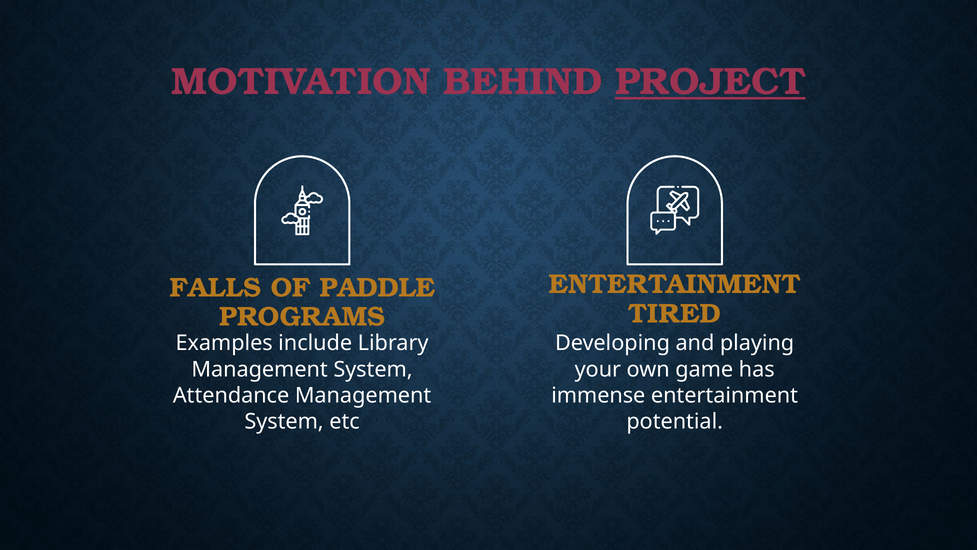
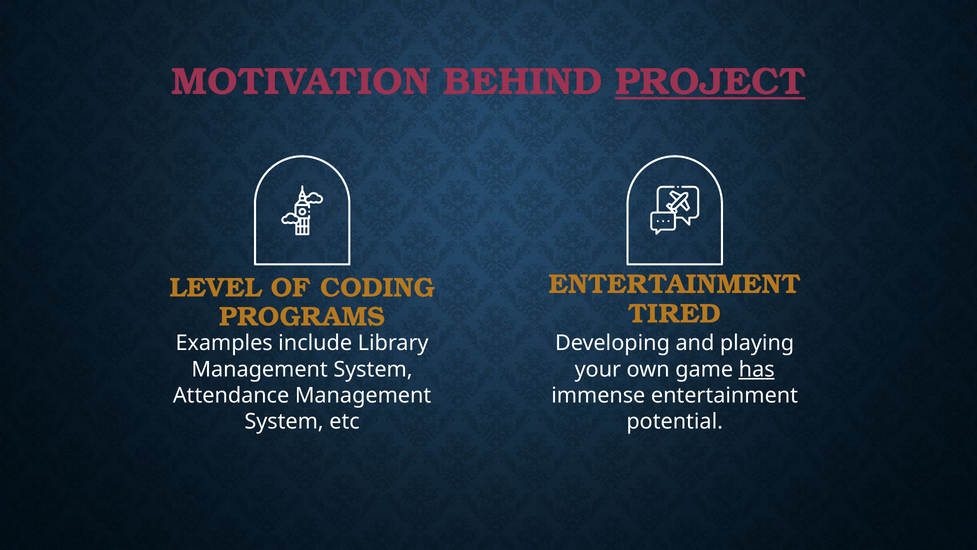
FALLS: FALLS -> LEVEL (216, 287)
PADDLE: PADDLE -> CODING (378, 287)
has underline: none -> present (757, 369)
